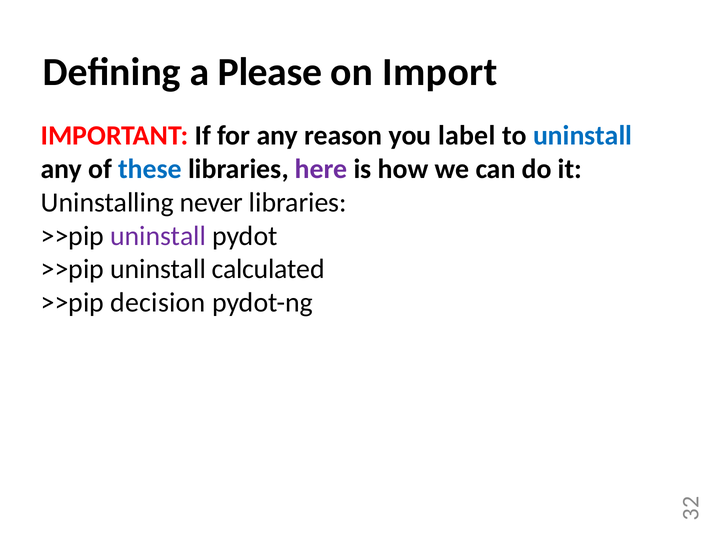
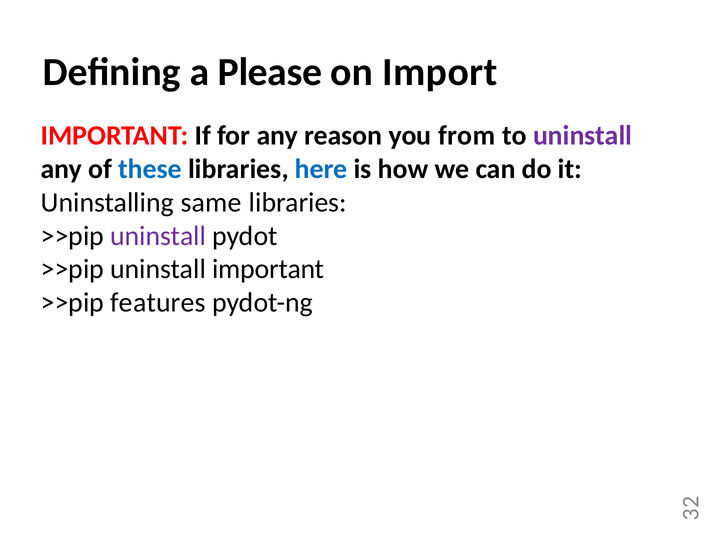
label: label -> from (467, 136)
uninstall colour: blue -> purple (583, 136)
here colour: purple -> blue (321, 169)
never: never -> same (211, 202)
uninstall calculated: calculated -> important (268, 269)
decision: decision -> features (158, 303)
